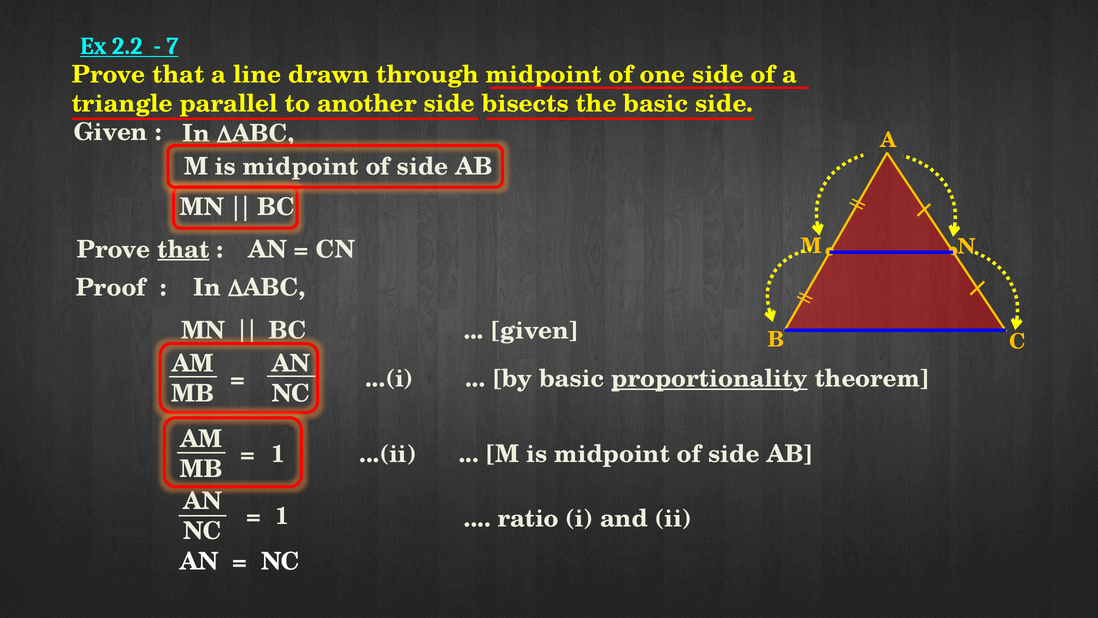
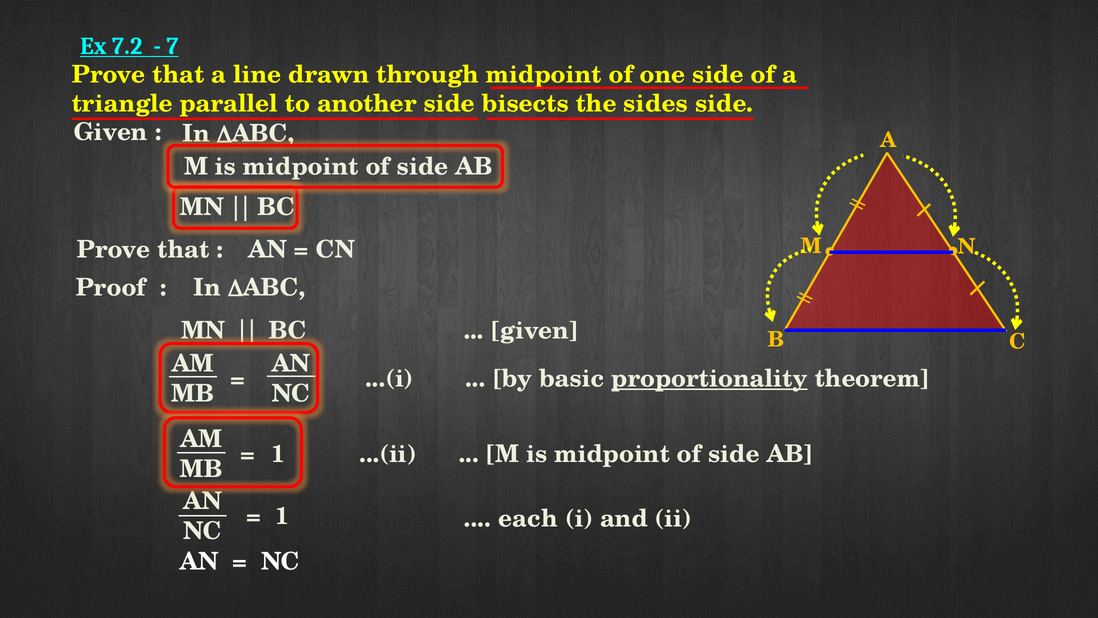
2.2: 2.2 -> 7.2 (127, 46)
the basic: basic -> sides (656, 104)
that underline: present -> none (183, 249)
ratio: ratio -> each (528, 518)
